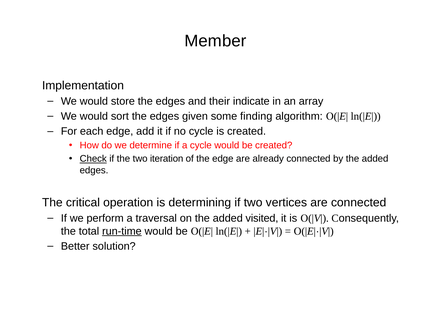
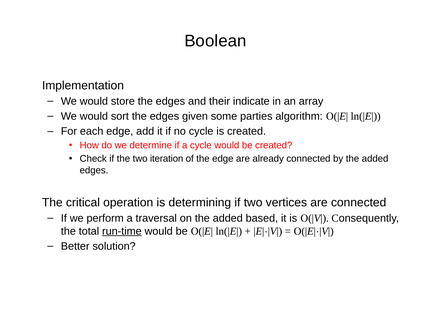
Member: Member -> Boolean (215, 41)
finding: finding -> parties (256, 116)
Check underline: present -> none (93, 159)
visited: visited -> based (262, 218)
